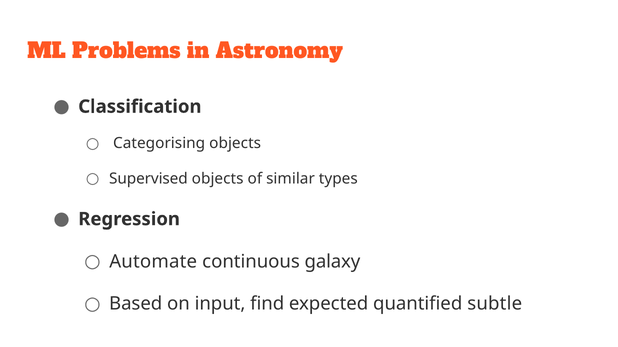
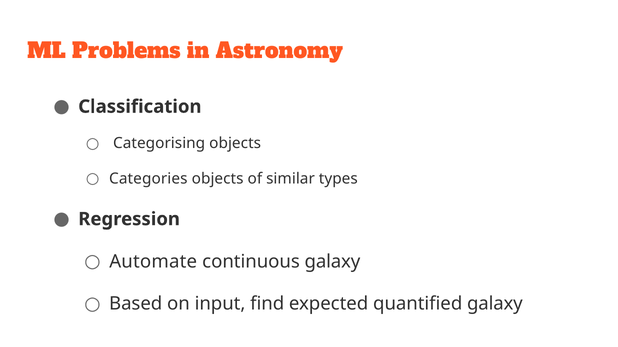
Supervised: Supervised -> Categories (148, 179)
quantified subtle: subtle -> galaxy (495, 304)
